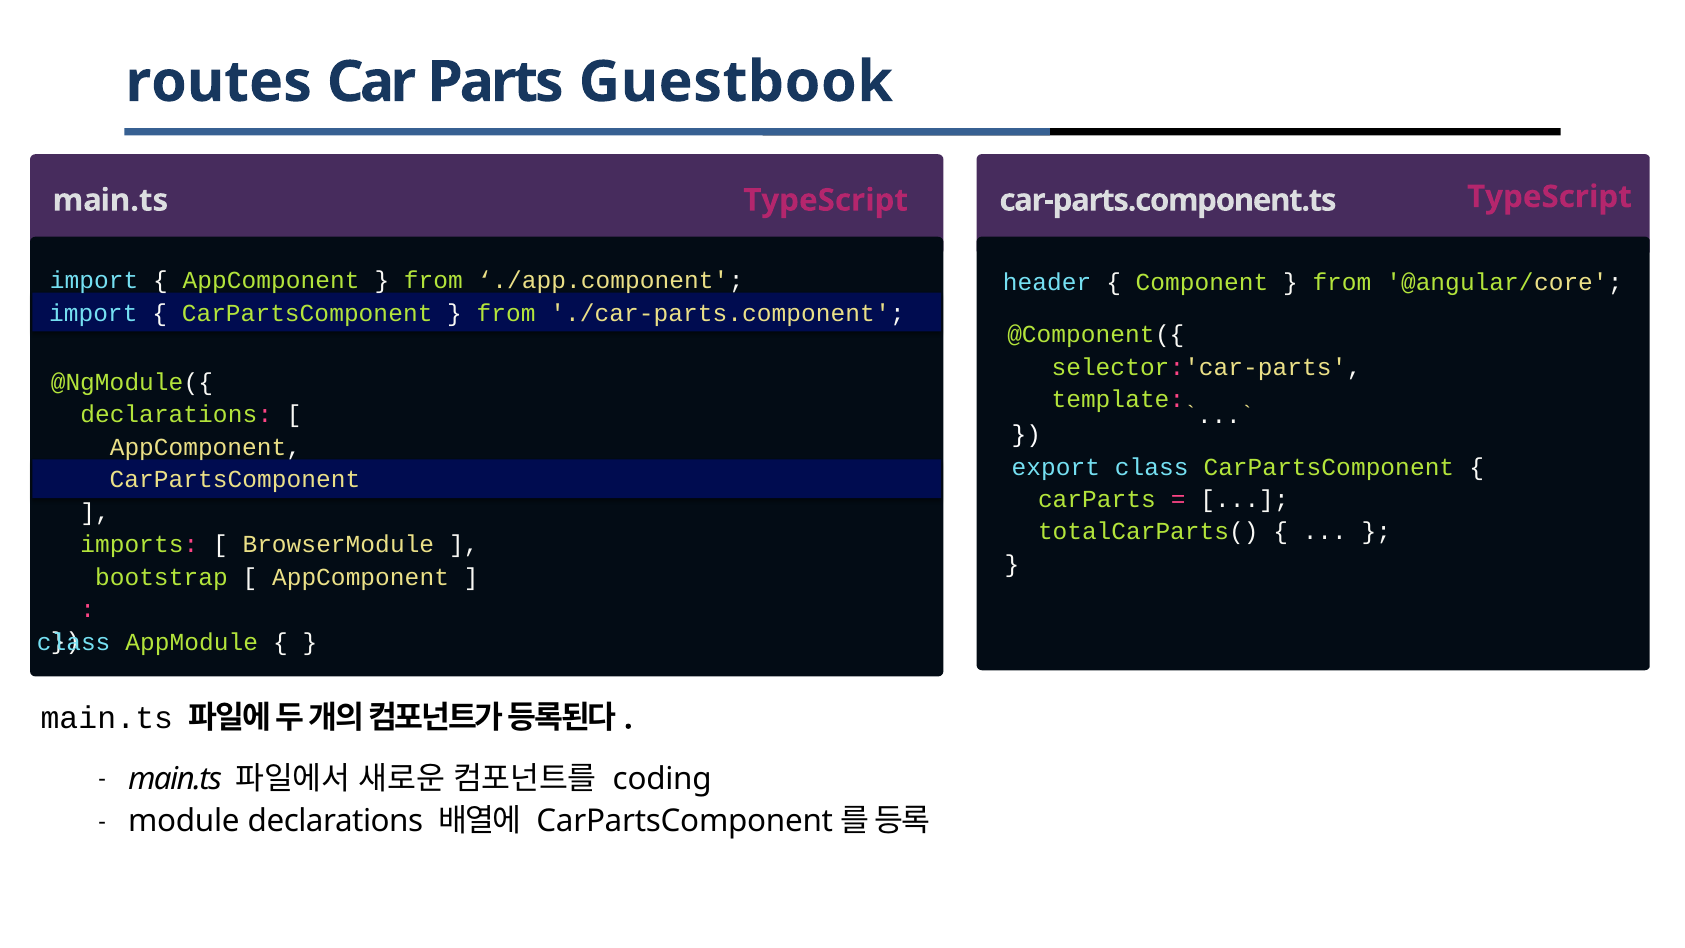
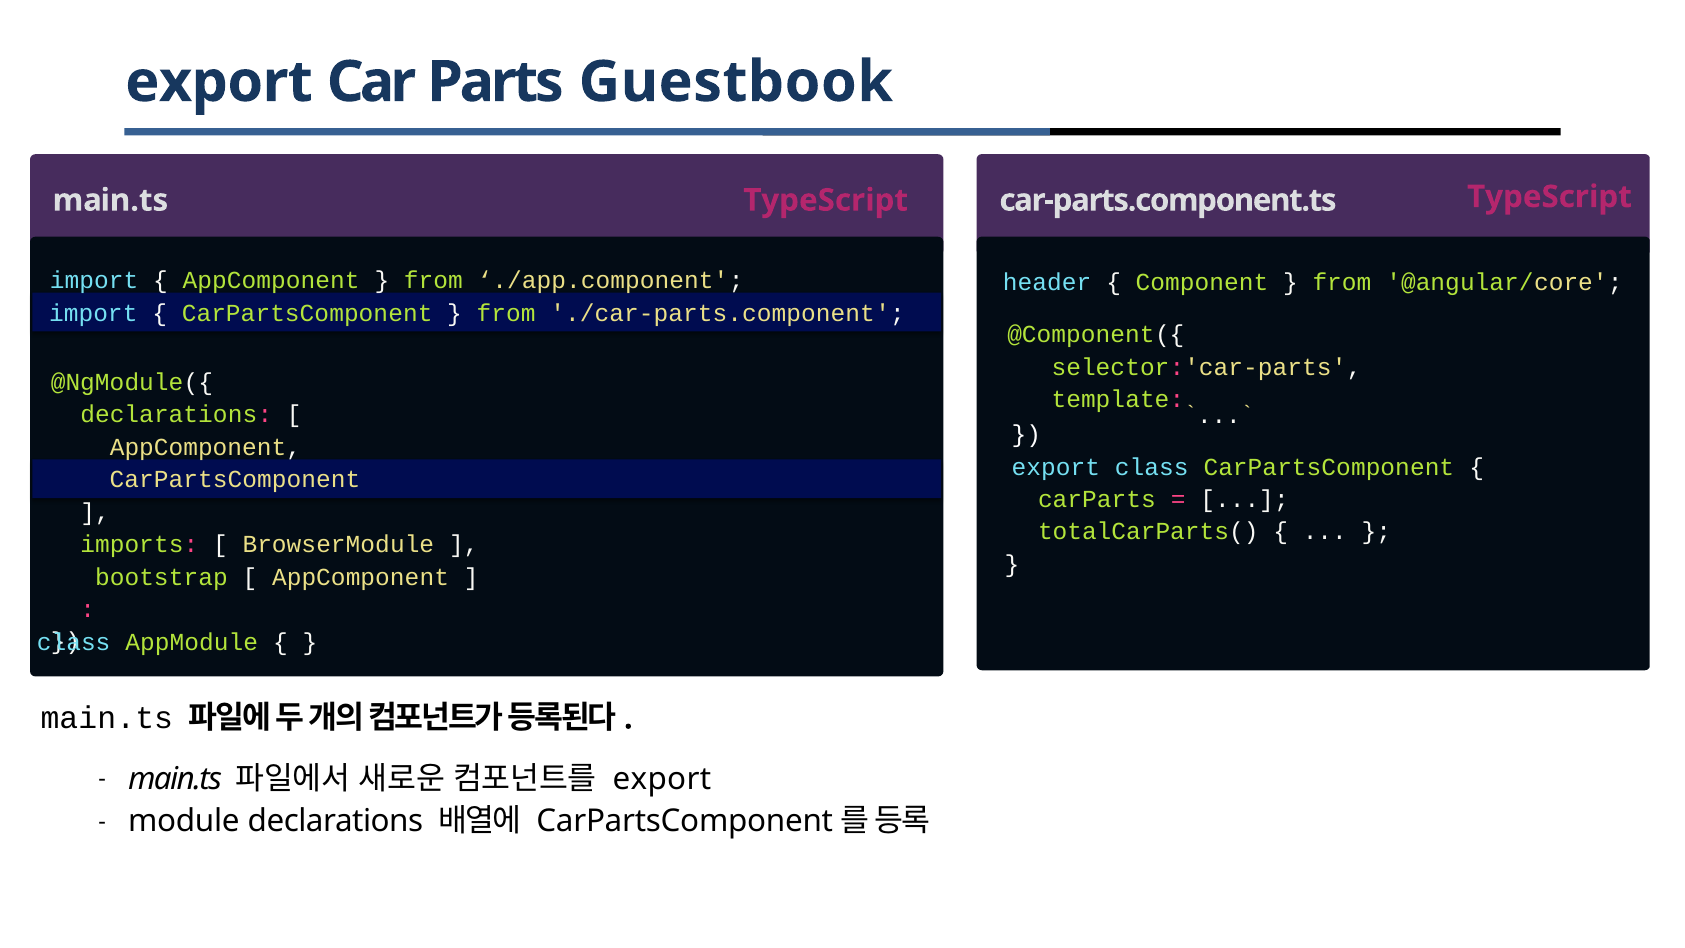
routes: routes -> export (219, 82)
coding: coding -> export (662, 779)
